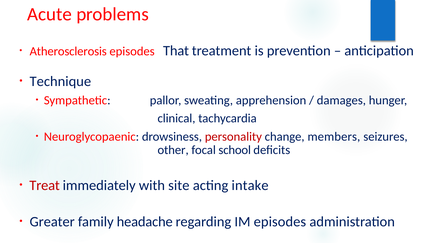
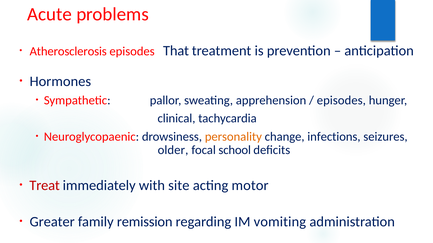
Technique: Technique -> Hormones (60, 81)
damages: damages -> episodes (341, 101)
personality colour: red -> orange (233, 137)
members: members -> infections (334, 137)
other: other -> older (173, 150)
intake: intake -> motor (250, 186)
headache: headache -> remission (145, 222)
IM episodes: episodes -> vomiting (280, 222)
